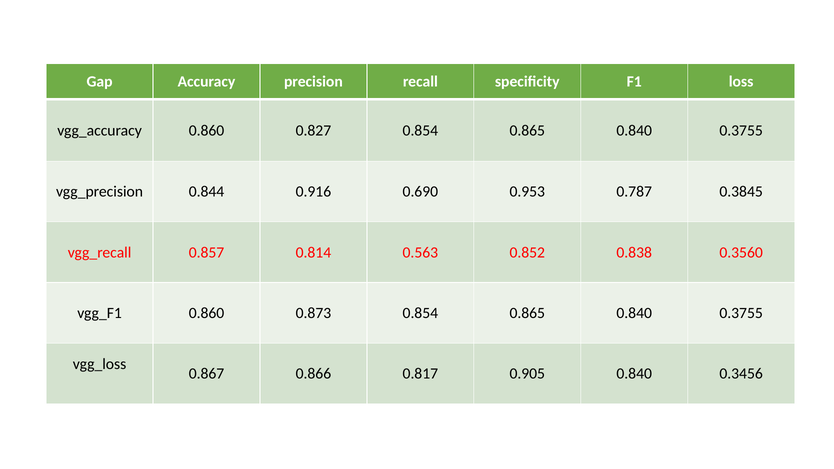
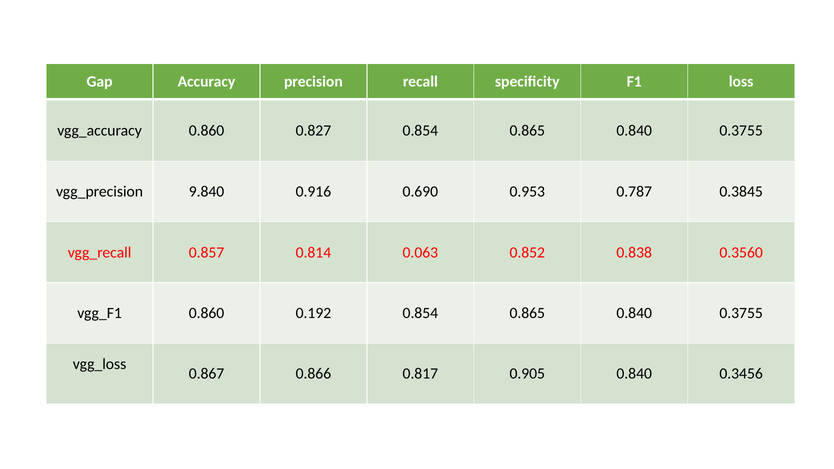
0.844: 0.844 -> 9.840 (207, 192)
0.563: 0.563 -> 0.063 (420, 252)
0.873: 0.873 -> 0.192 (313, 313)
